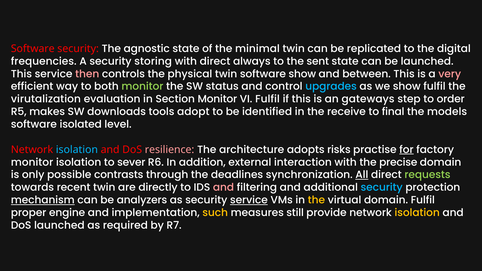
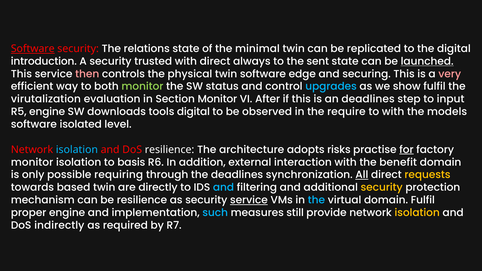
Software underline: none -> present (33, 49)
agnostic: agnostic -> relations (147, 49)
frequencies: frequencies -> introduction (44, 61)
storing: storing -> trusted (153, 61)
launched underline: none -> present (427, 61)
software show: show -> edge (302, 74)
between: between -> securing (367, 74)
VI Fulfil: Fulfil -> After (268, 99)
an gateways: gateways -> deadlines (368, 99)
order: order -> input (451, 99)
R5 makes: makes -> engine (47, 112)
tools adopt: adopt -> digital (193, 112)
identified: identified -> observed (267, 112)
receive: receive -> require (346, 112)
to final: final -> with (393, 112)
resilience colour: pink -> white (170, 150)
sever: sever -> basis (131, 162)
precise: precise -> benefit (398, 162)
contrasts: contrasts -> requiring (119, 175)
requests colour: light green -> yellow (427, 175)
recent: recent -> based (74, 188)
and colour: pink -> light blue (223, 188)
security colour: light blue -> yellow (382, 188)
mechanism underline: present -> none (43, 200)
be analyzers: analyzers -> resilience (142, 200)
the colour: yellow -> light blue (316, 200)
such colour: yellow -> light blue (215, 213)
DoS launched: launched -> indirectly (59, 225)
